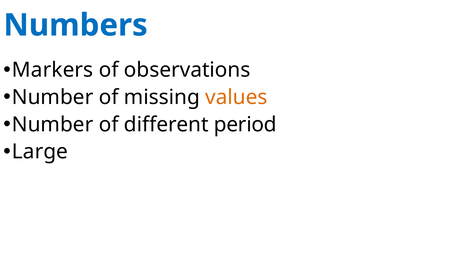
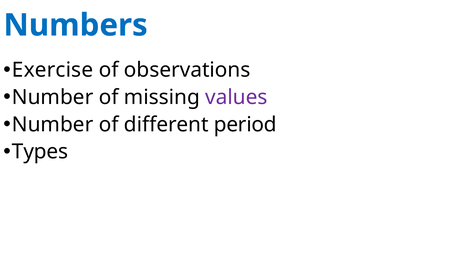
Markers: Markers -> Exercise (53, 70)
values colour: orange -> purple (236, 97)
Large: Large -> Types (40, 152)
